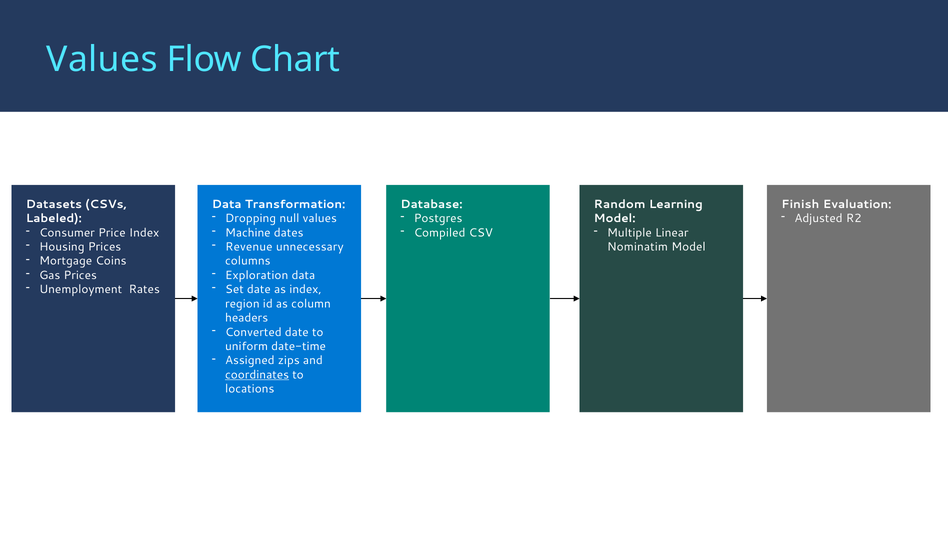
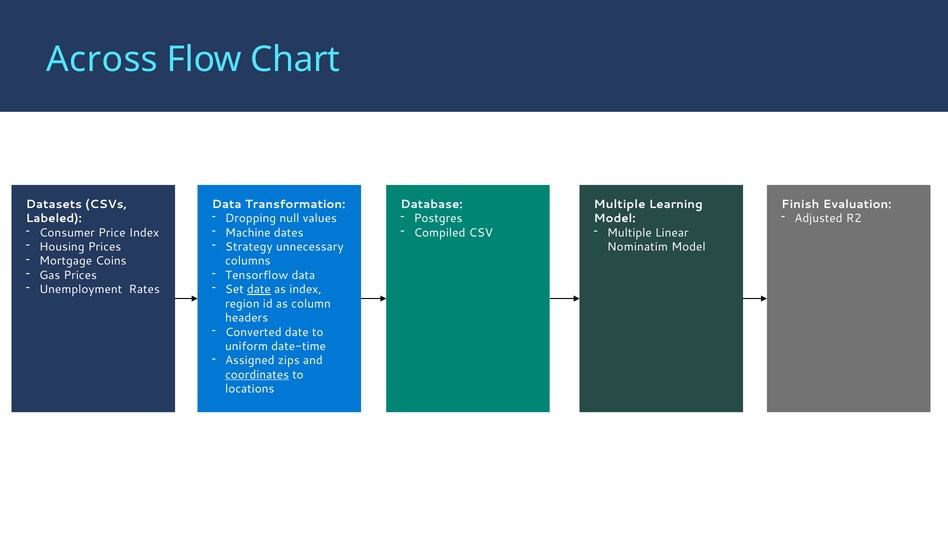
Values: Values -> Across (102, 60)
Random: Random -> Multiple (620, 204)
Revenue: Revenue -> Strategy (249, 247)
Exploration: Exploration -> Tensorflow (257, 275)
date underline: none -> present (259, 290)
